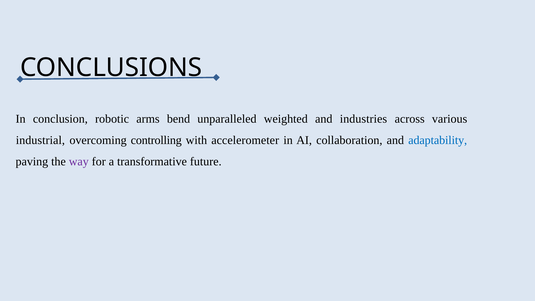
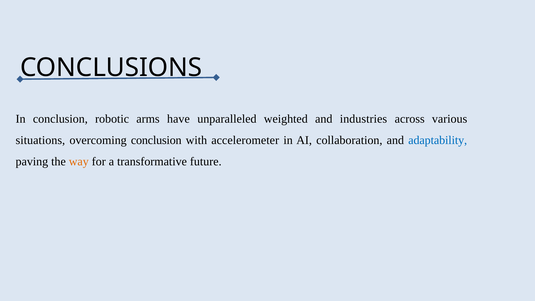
bend: bend -> have (178, 119)
industrial: industrial -> situations (40, 140)
overcoming controlling: controlling -> conclusion (156, 140)
way colour: purple -> orange (79, 162)
